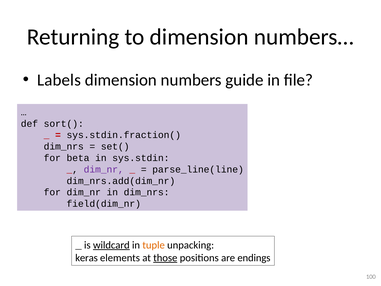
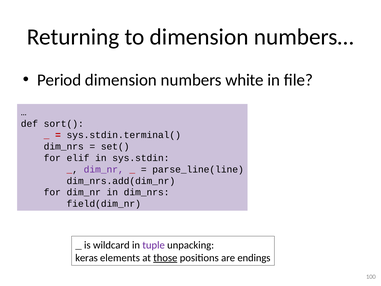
Labels: Labels -> Period (59, 80)
guide: guide -> white (245, 80)
sys.stdin.fraction(: sys.stdin.fraction( -> sys.stdin.terminal( (124, 135)
beta: beta -> elif (78, 158)
wildcard underline: present -> none (111, 245)
tuple colour: orange -> purple (154, 245)
